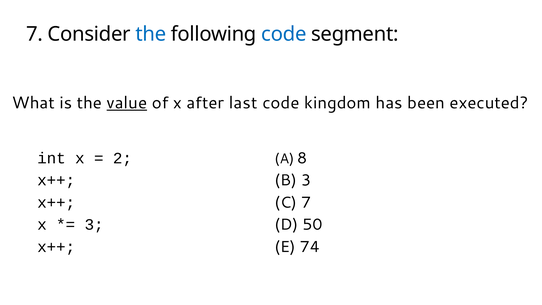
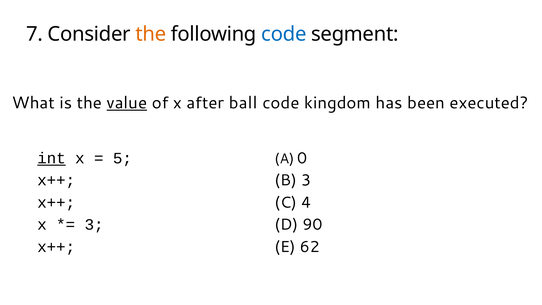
the colour: blue -> orange (151, 34)
last: last -> ball (243, 103)
int underline: none -> present (51, 158)
2: 2 -> 5 (122, 158)
8: 8 -> 0 (302, 158)
C 7: 7 -> 4 (306, 202)
50: 50 -> 90 (313, 225)
74: 74 -> 62 (310, 247)
